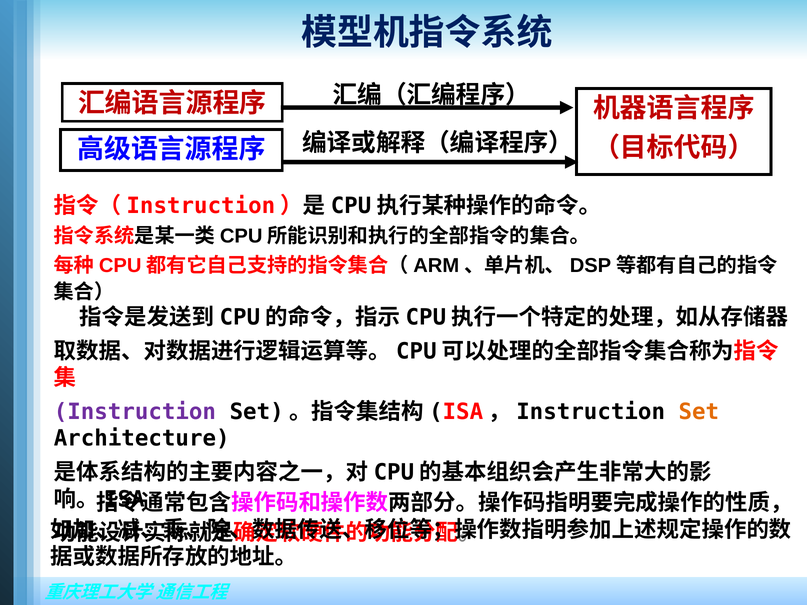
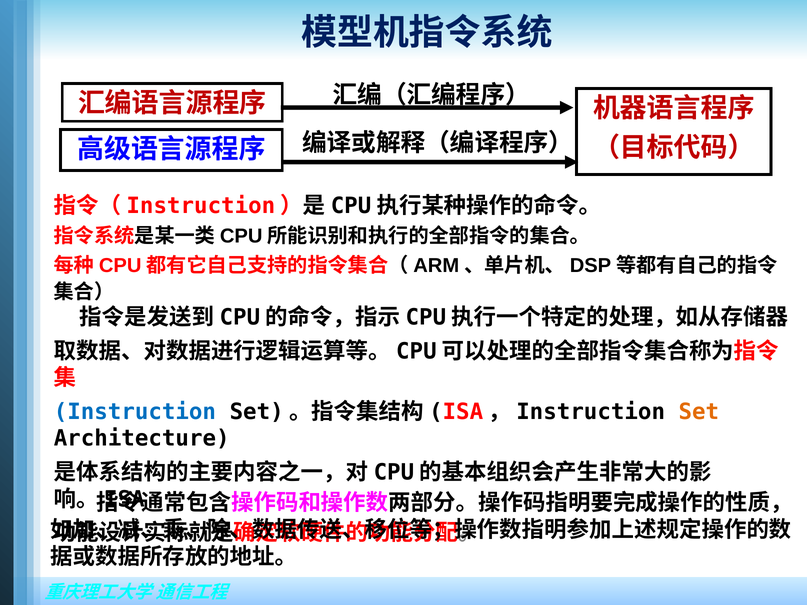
Instruction colour: purple -> blue (135, 412)
